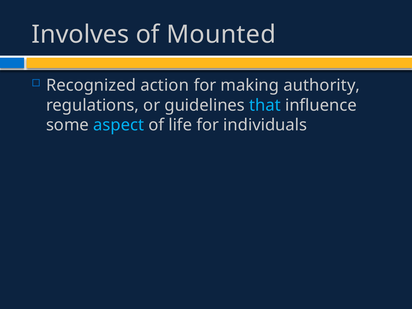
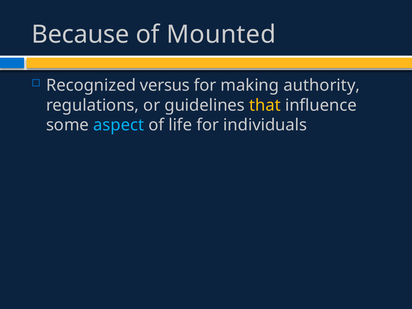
Involves: Involves -> Because (81, 34)
action: action -> versus (165, 85)
that colour: light blue -> yellow (265, 105)
